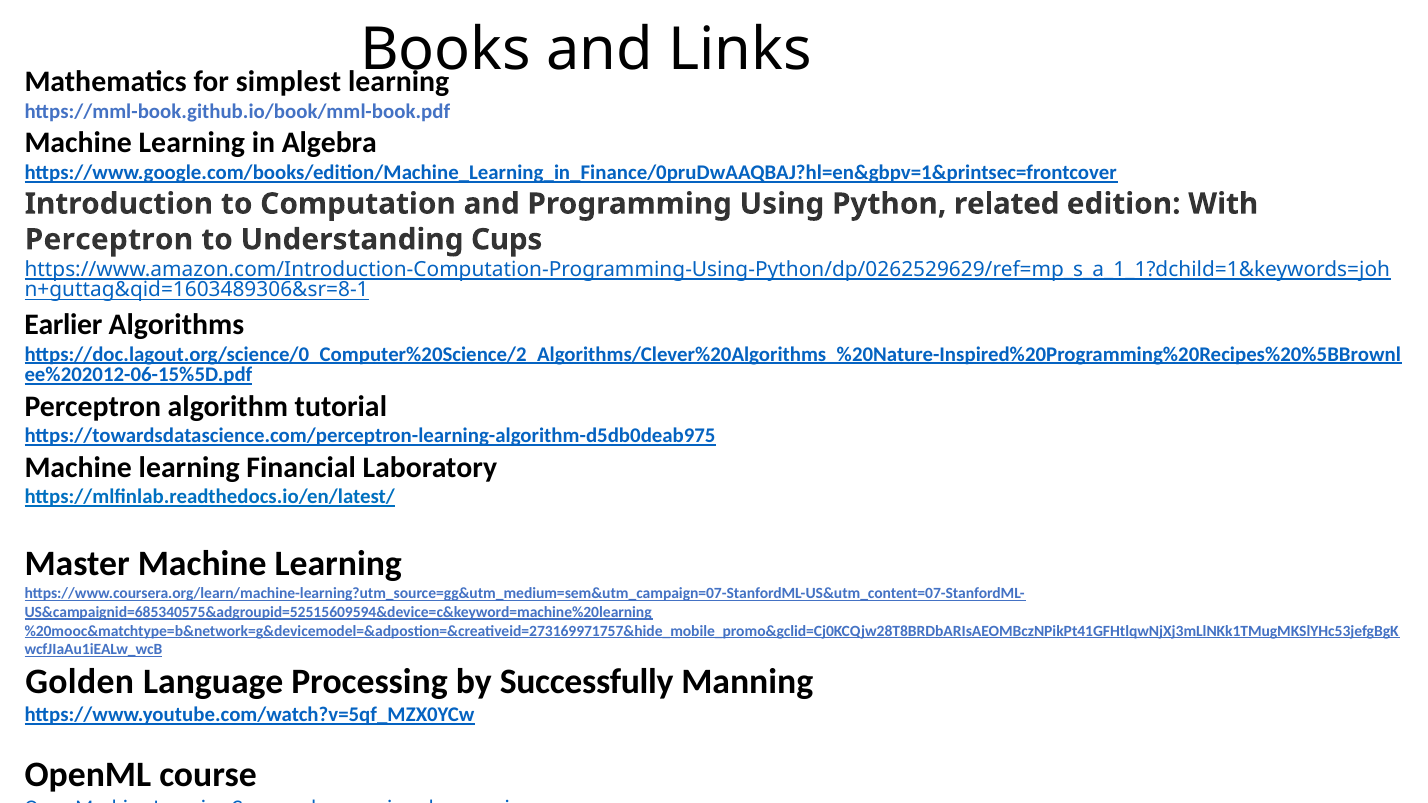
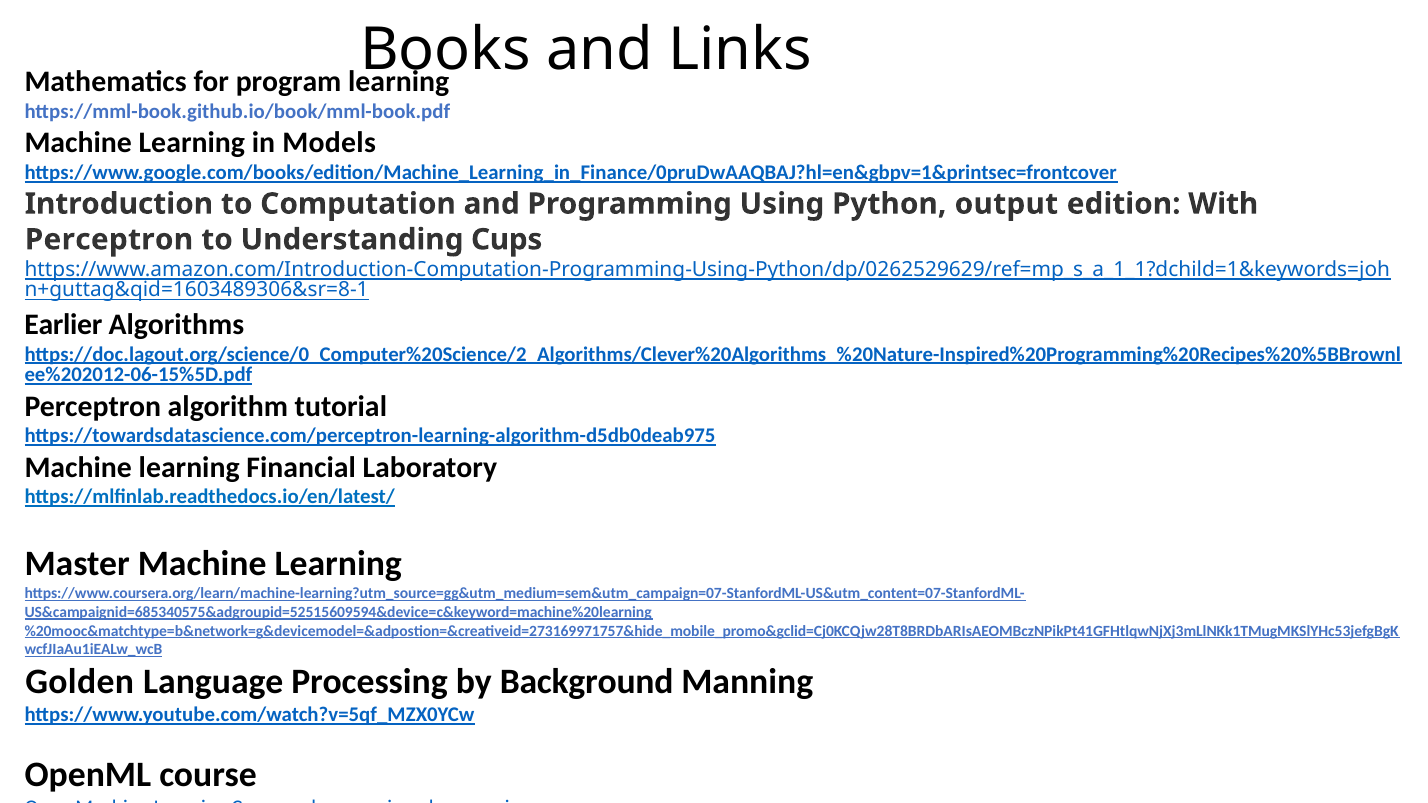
simplest: simplest -> program (289, 82)
Algebra: Algebra -> Models (329, 143)
related: related -> output (1006, 204)
Successfully: Successfully -> Background (587, 682)
